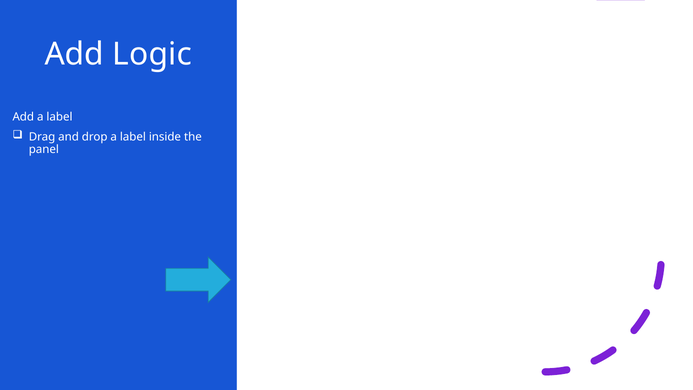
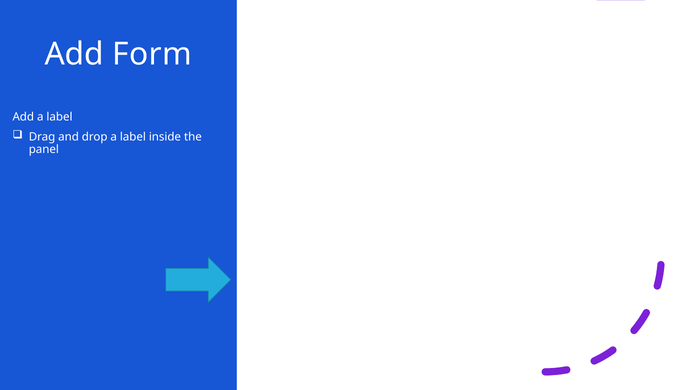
Logic: Logic -> Form (152, 54)
